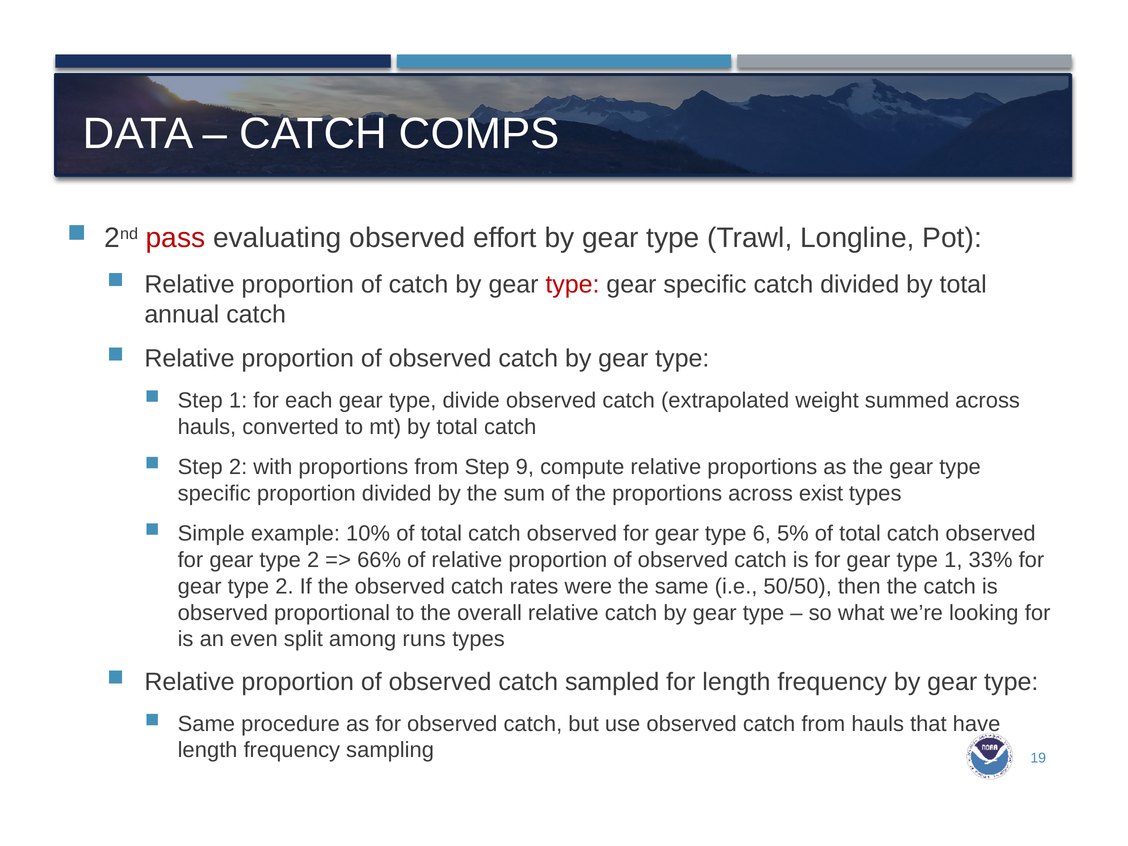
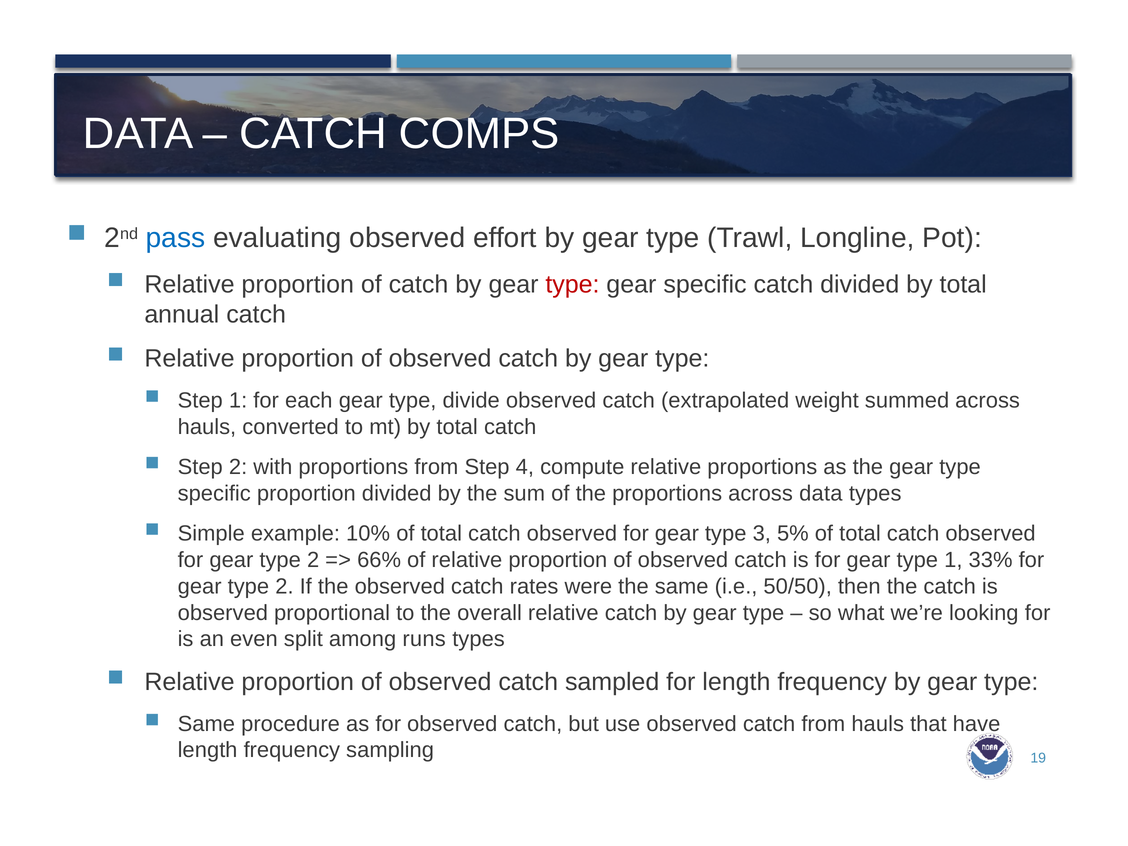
pass colour: red -> blue (176, 238)
9: 9 -> 4 (525, 467)
across exist: exist -> data (821, 494)
6: 6 -> 3 (762, 534)
